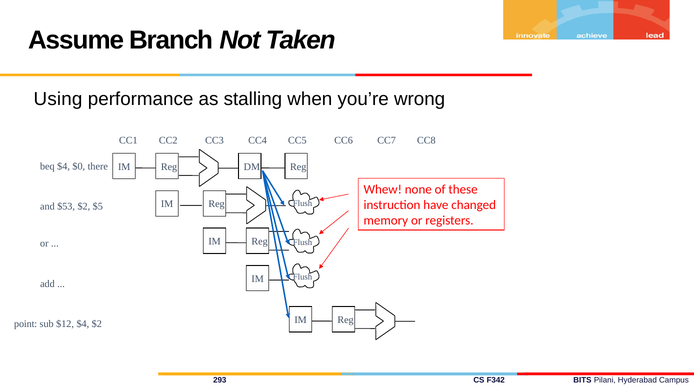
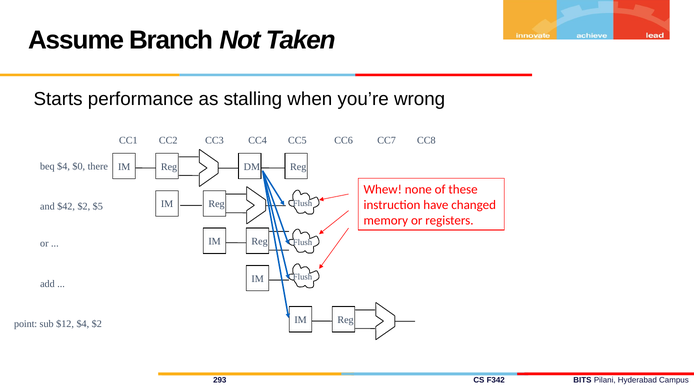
Using: Using -> Starts (58, 99)
$53: $53 -> $42 (66, 207)
